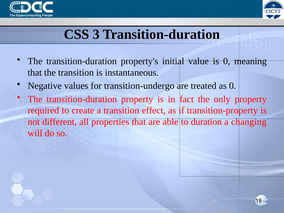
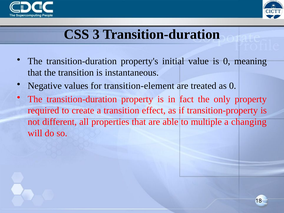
transition-undergo: transition-undergo -> transition-element (139, 86)
duration: duration -> multiple (206, 122)
